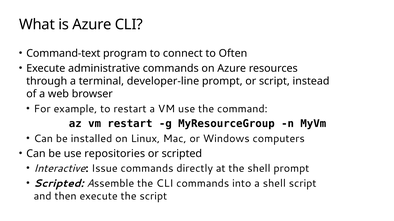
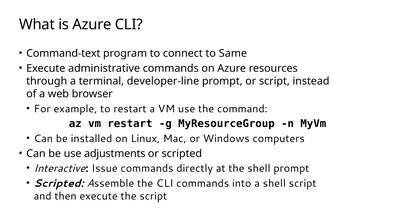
Often: Often -> Same (233, 54)
repositories: repositories -> adjustments (115, 154)
